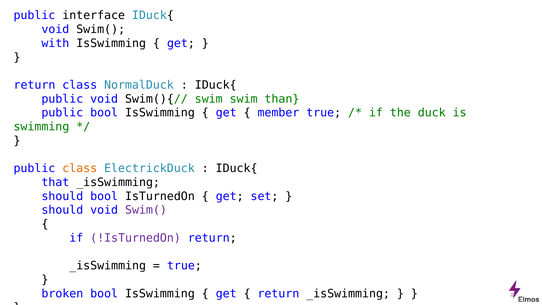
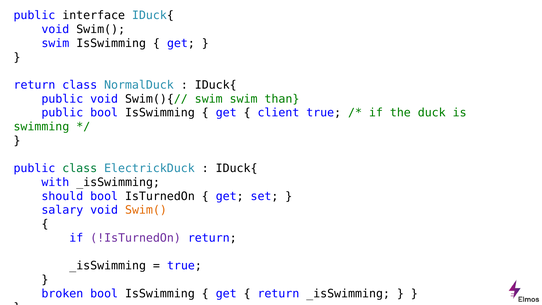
with: with -> swim (55, 43)
member: member -> client (278, 113)
class colour: orange -> green (80, 168)
that: that -> with (55, 182)
should: should -> salary (62, 210)
Swim( colour: purple -> orange (146, 210)
